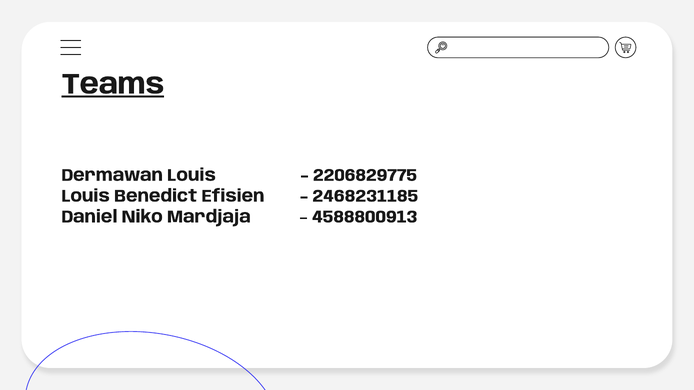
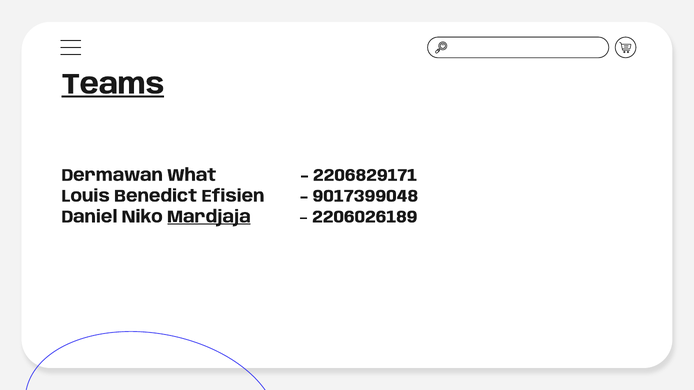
Dermawan Louis: Louis -> What (192, 175)
2206829775: 2206829775 -> 2206829171 (365, 175)
2468231185: 2468231185 -> 9017399048 (365, 196)
Mardjaja underline: none -> present (209, 217)
4588800913: 4588800913 -> 2206026189 (365, 217)
